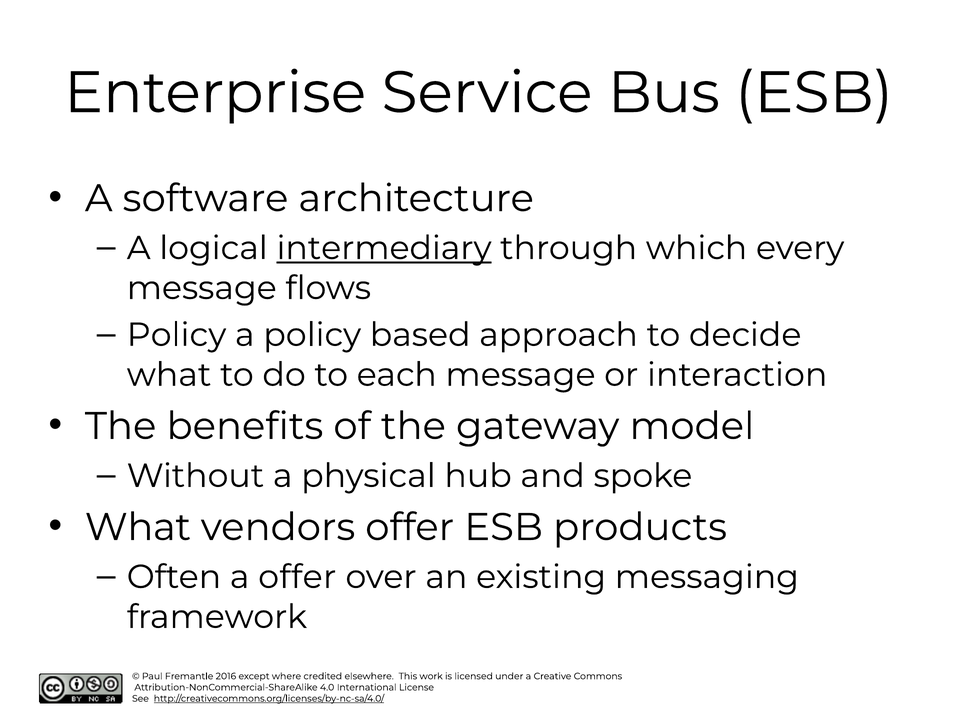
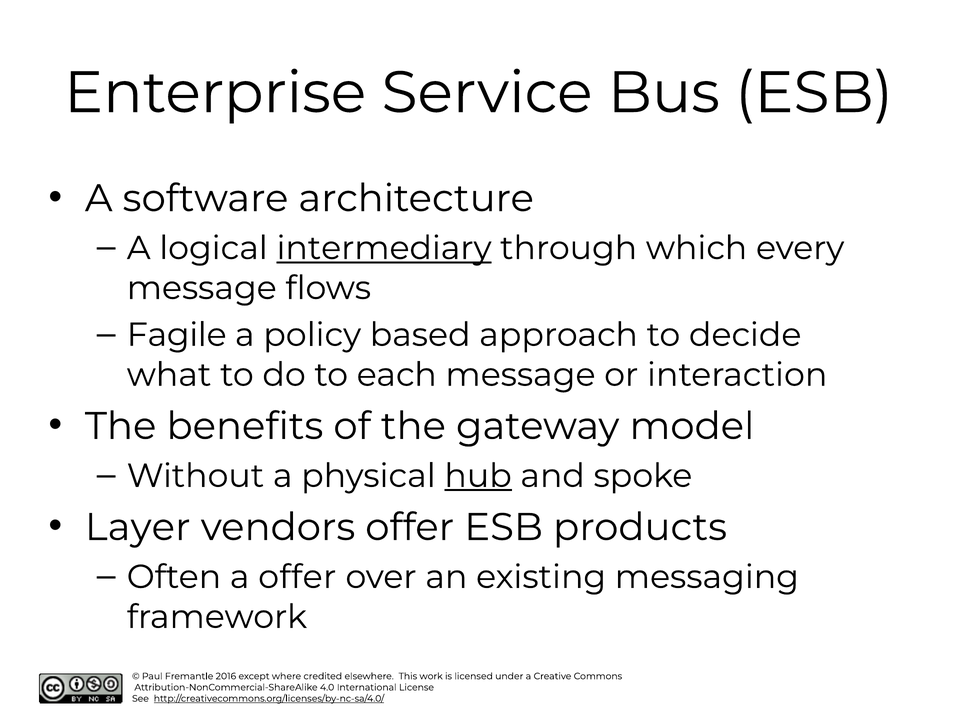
Policy: Policy -> Fagile (177, 335)
hub underline: none -> present (478, 476)
What: What -> Layer (138, 527)
